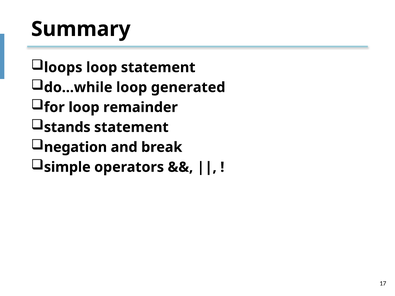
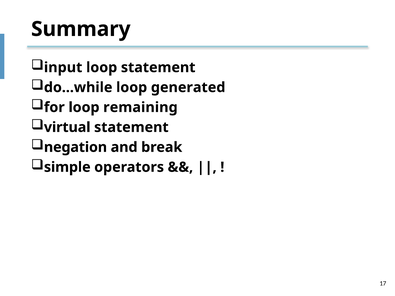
loops: loops -> input (63, 68)
remainder: remainder -> remaining (140, 107)
stands: stands -> virtual (67, 127)
